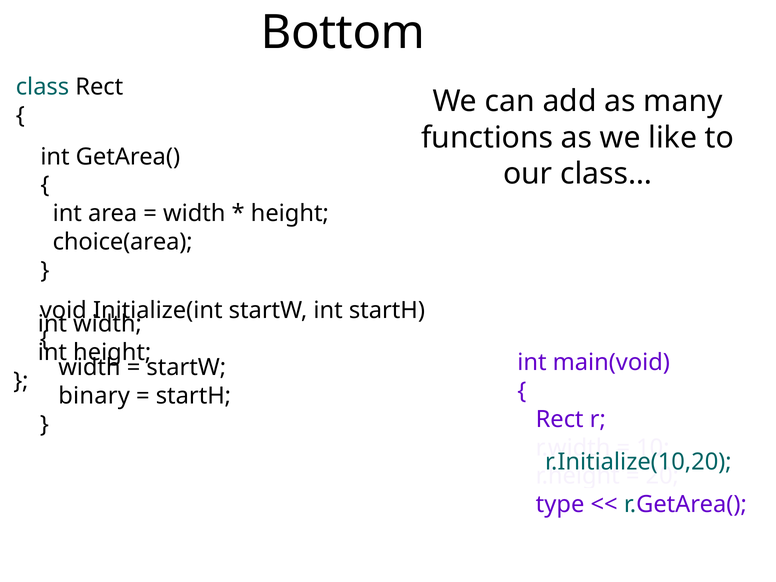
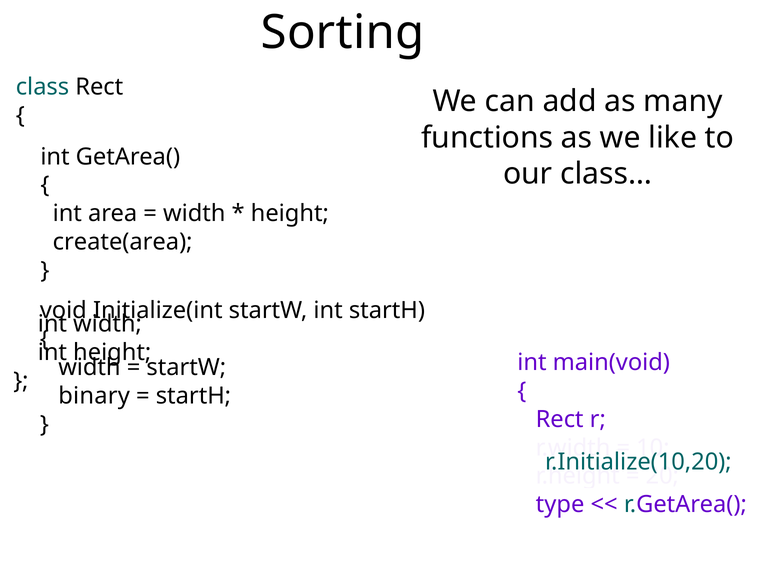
Bottom: Bottom -> Sorting (343, 32)
choice(area: choice(area -> create(area (123, 242)
